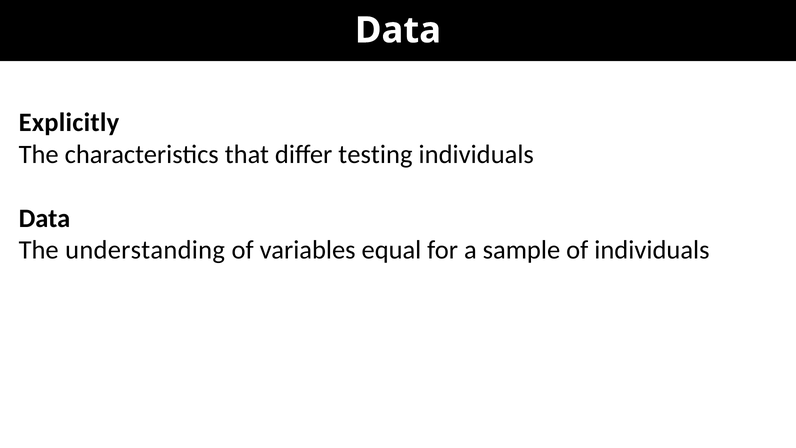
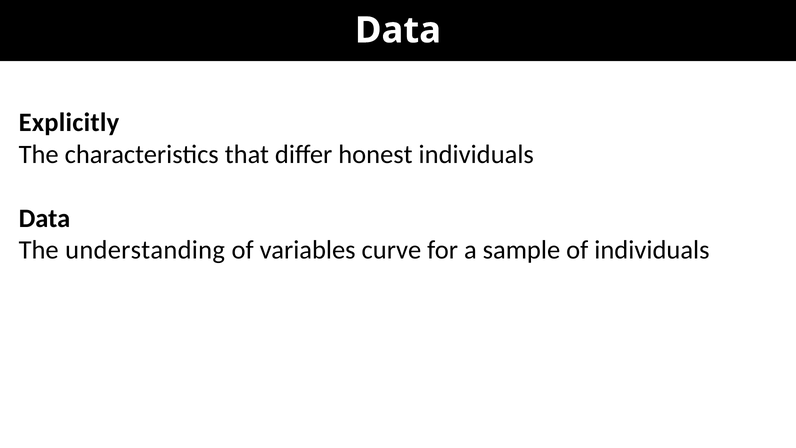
testing: testing -> honest (375, 154)
equal: equal -> curve (391, 250)
